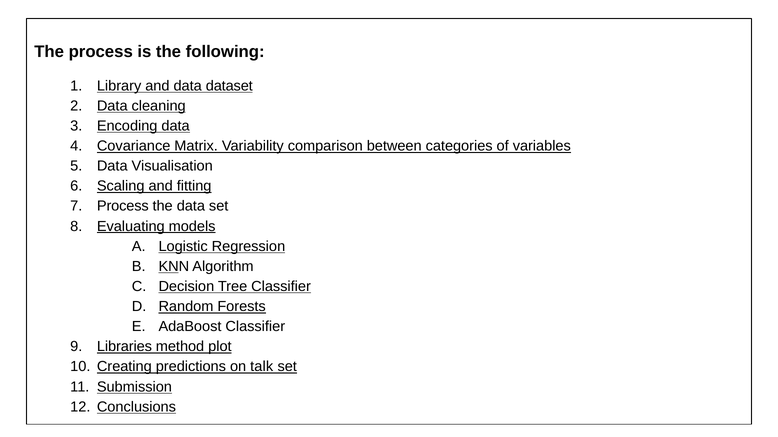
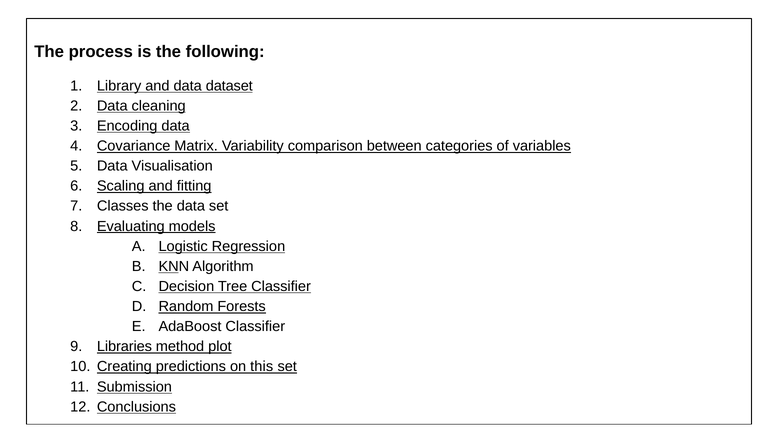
Process: Process -> Classes (123, 206)
talk: talk -> this (262, 367)
